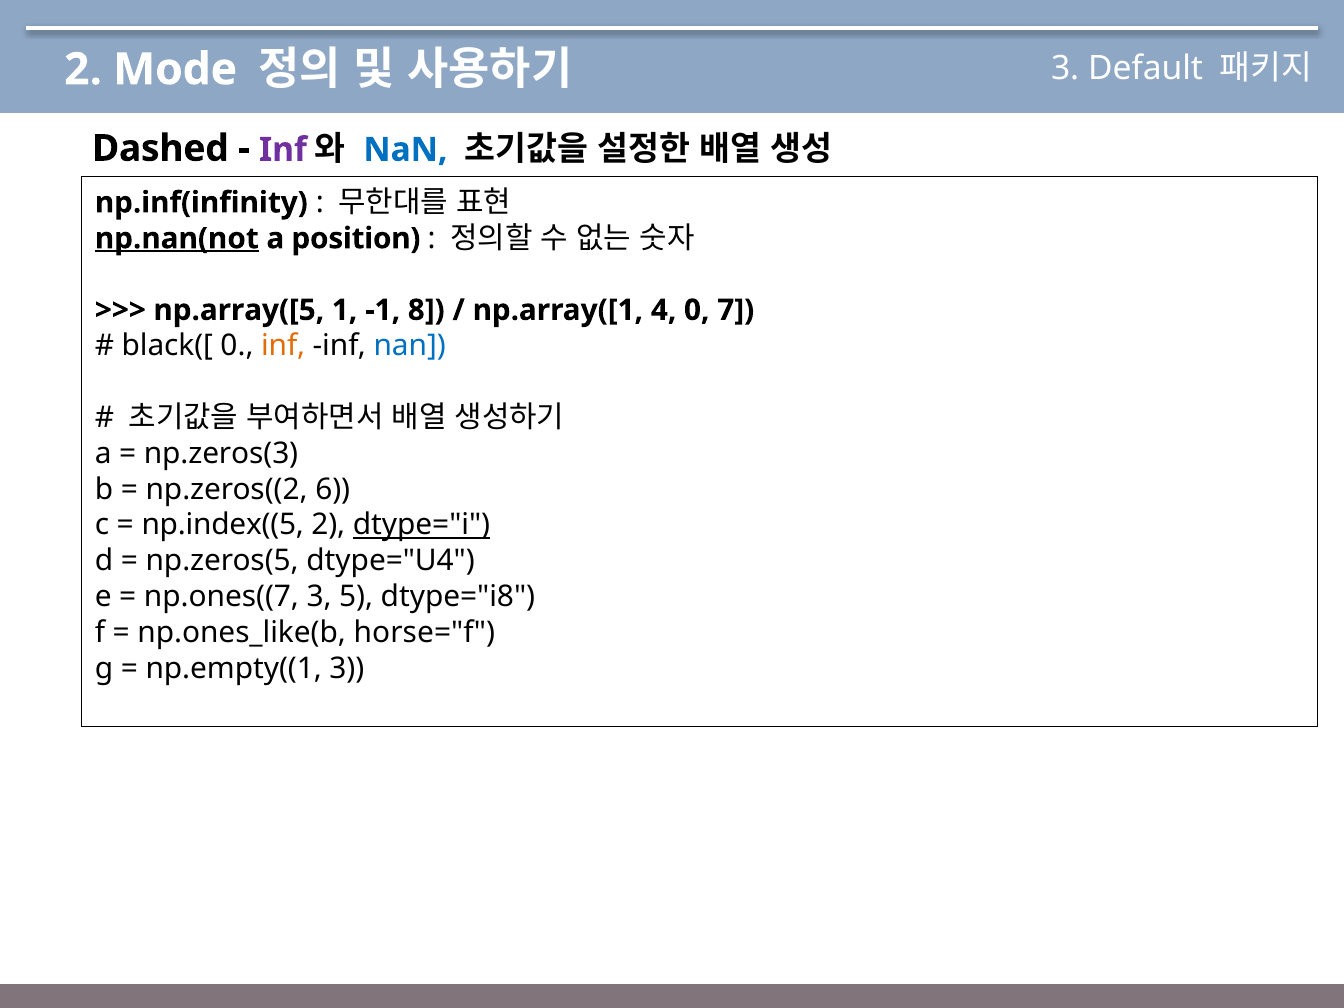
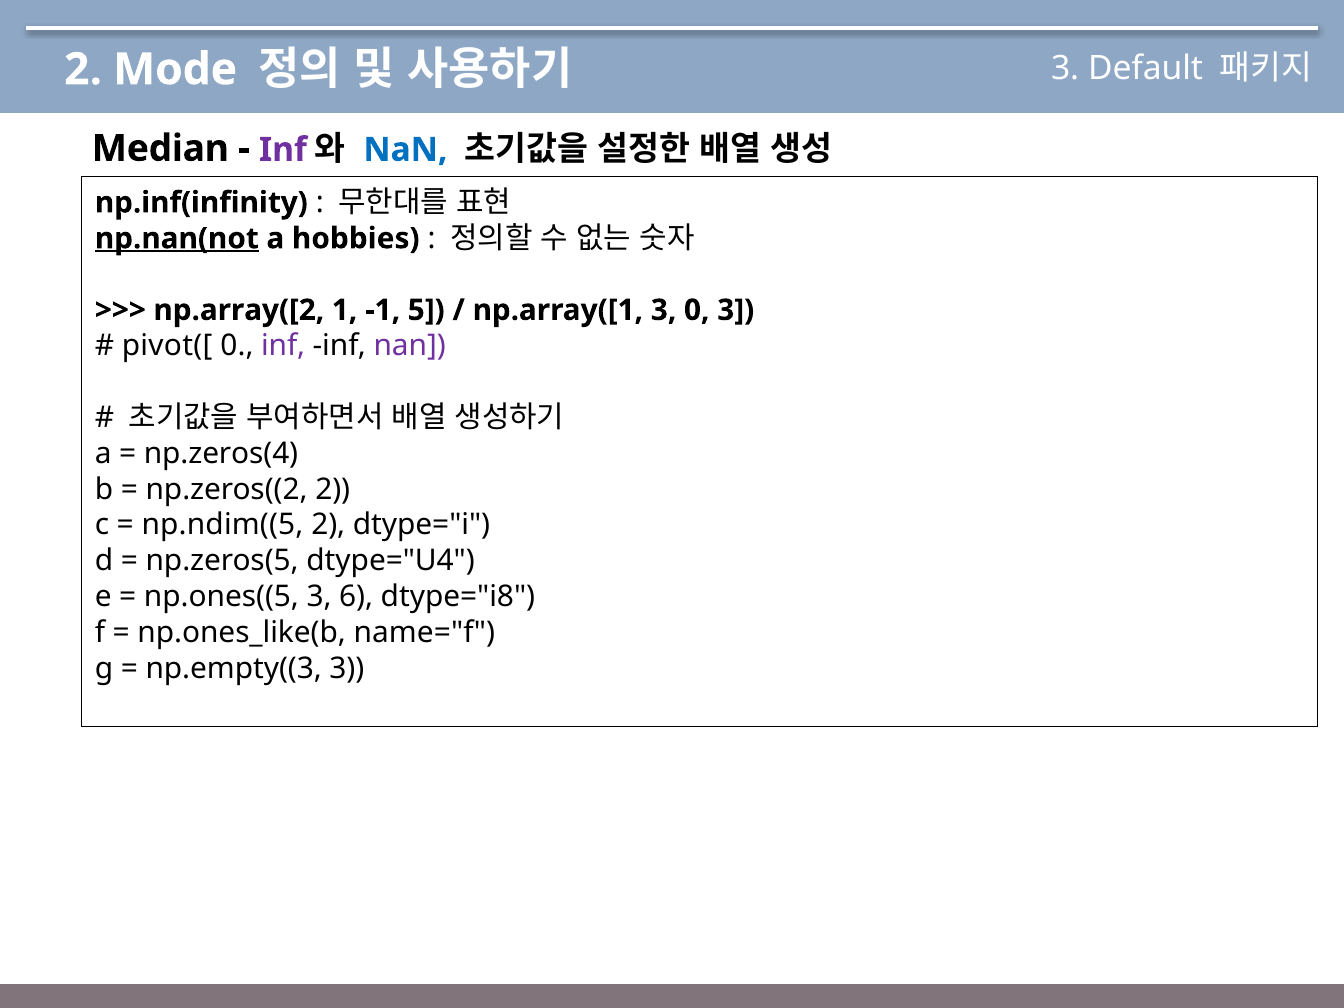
Dashed: Dashed -> Median (160, 148)
position: position -> hobbies (356, 238)
np.array([5: np.array([5 -> np.array([2 (239, 310)
8: 8 -> 5 (426, 310)
np.array([1 4: 4 -> 3 (664, 310)
0 7: 7 -> 3 (736, 310)
black([: black([ -> pivot([ (167, 346)
inf colour: orange -> purple (283, 346)
nan colour: blue -> purple (410, 346)
np.zeros(3: np.zeros(3 -> np.zeros(4 (221, 453)
np.zeros((2 6: 6 -> 2 (333, 489)
np.index((5: np.index((5 -> np.ndim((5 (223, 525)
dtype="i underline: present -> none (422, 525)
np.ones((7: np.ones((7 -> np.ones((5 (221, 597)
5: 5 -> 6 (356, 597)
horse="f: horse="f -> name="f (424, 633)
np.empty((1: np.empty((1 -> np.empty((3 (234, 668)
